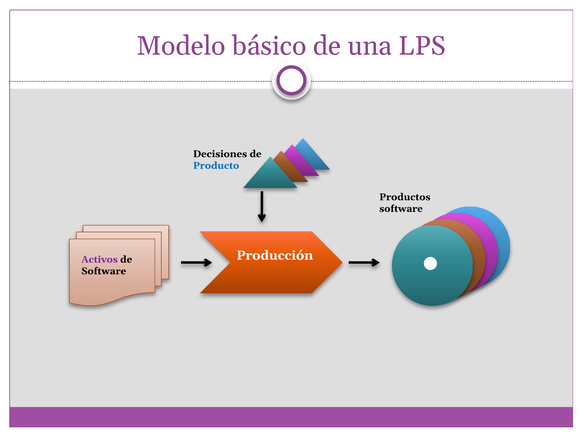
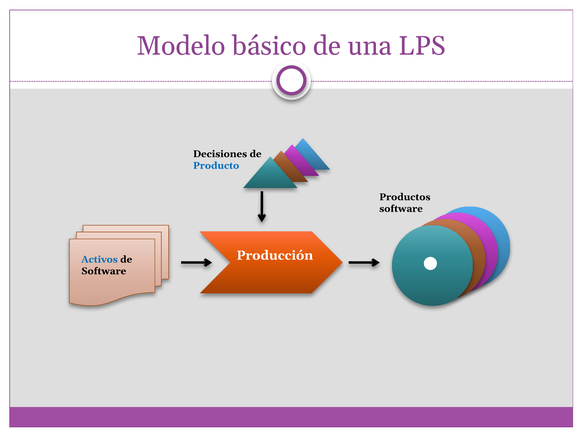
Activos colour: purple -> blue (100, 260)
